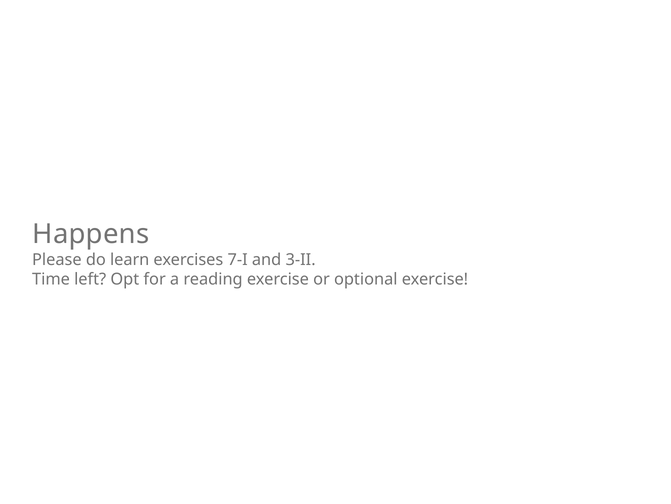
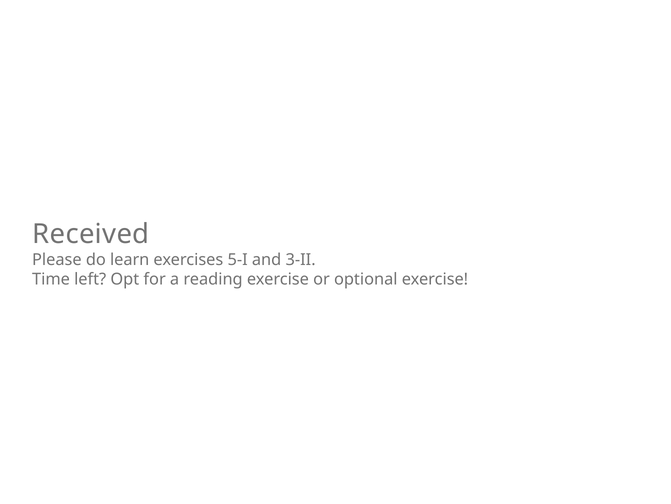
Happens: Happens -> Received (91, 234)
7-I: 7-I -> 5-I (238, 259)
